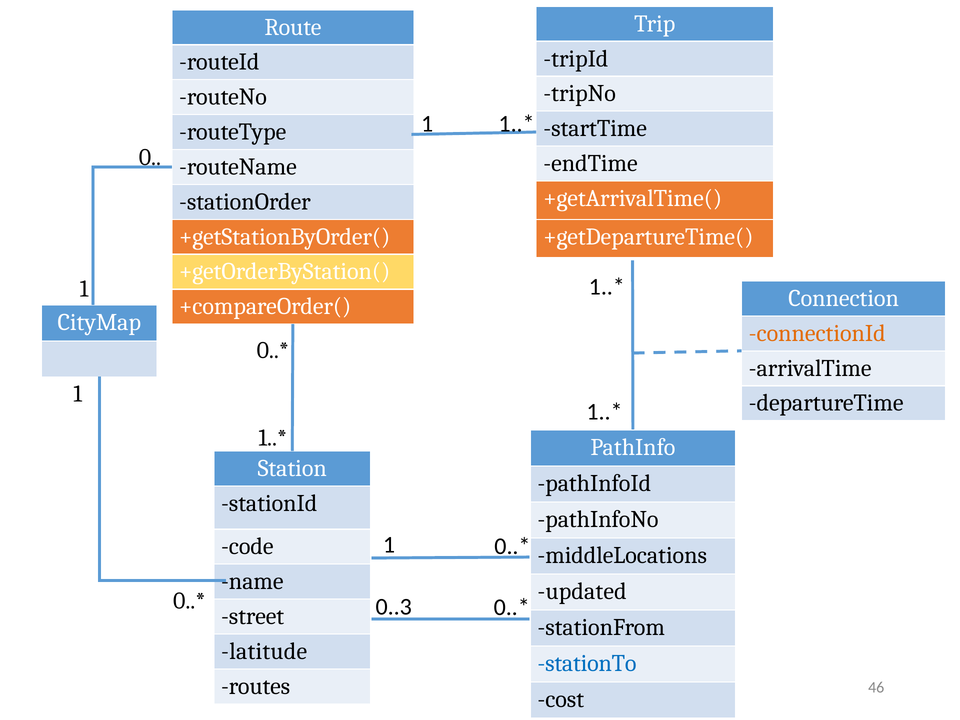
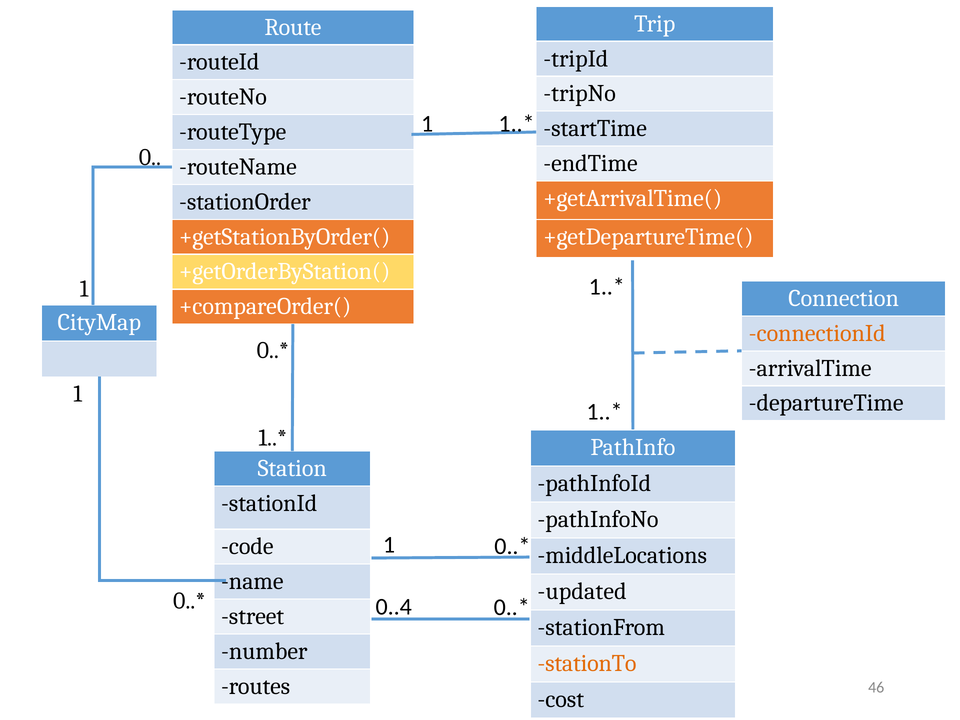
0..3: 0..3 -> 0..4 (394, 607)
latitude: latitude -> number (264, 651)
stationTo colour: blue -> orange (587, 663)
